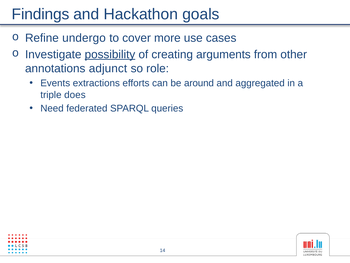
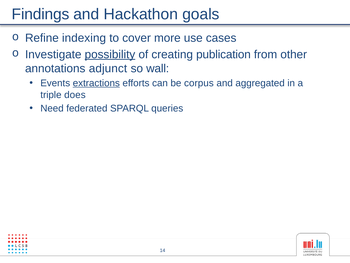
undergo: undergo -> indexing (84, 38)
arguments: arguments -> publication (223, 54)
role: role -> wall (158, 68)
extractions underline: none -> present (96, 83)
around: around -> corpus (199, 83)
